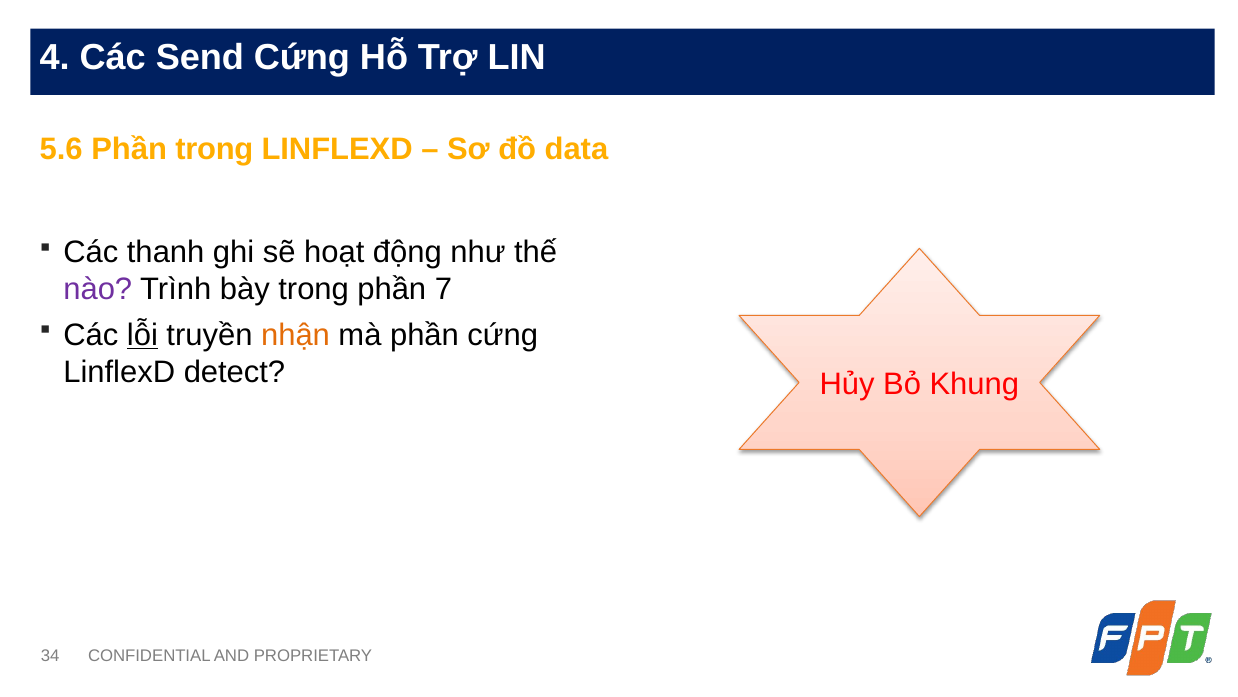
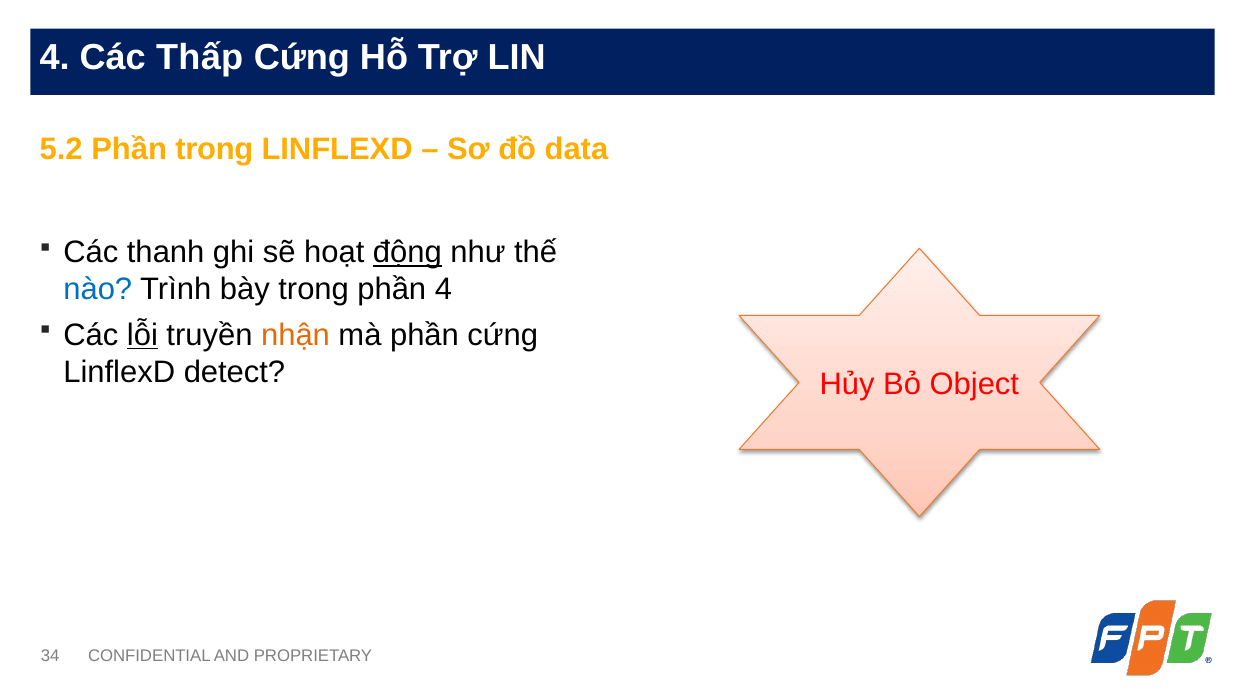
Send: Send -> Thấp (200, 57)
5.6: 5.6 -> 5.2 (61, 149)
động underline: none -> present (407, 252)
nào colour: purple -> blue (98, 289)
phần 7: 7 -> 4 (443, 289)
Khung: Khung -> Object (974, 384)
